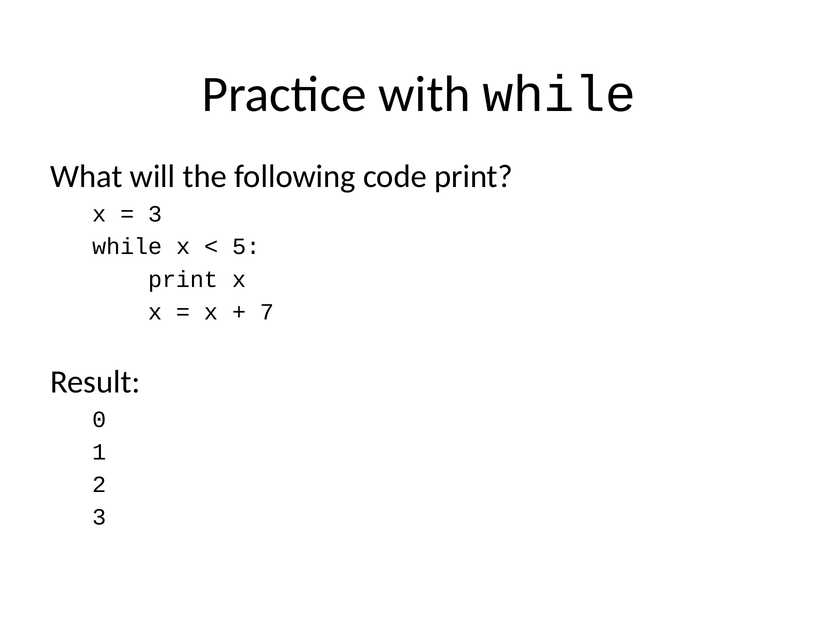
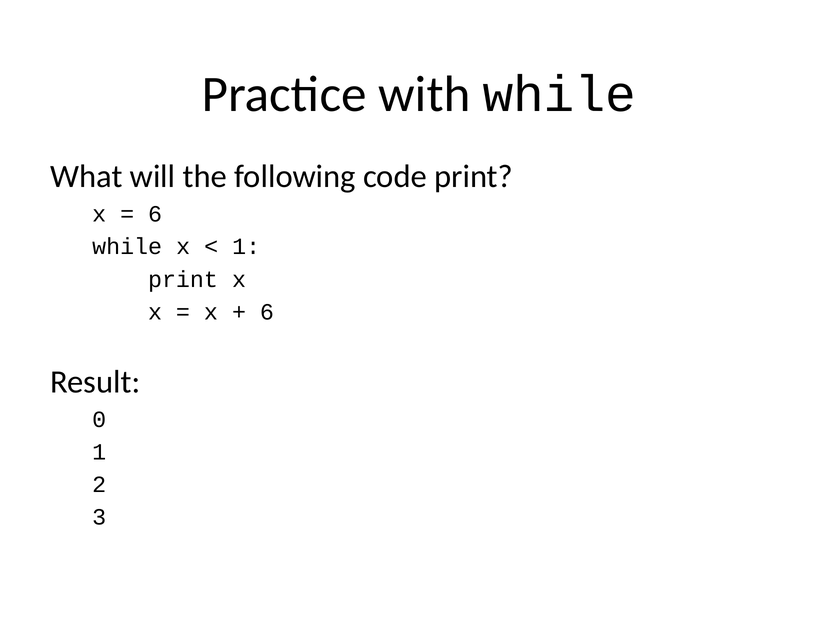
3: 3 -> 6 (155, 214)
5: 5 -> 1 (246, 247)
7: 7 -> 6 (267, 312)
